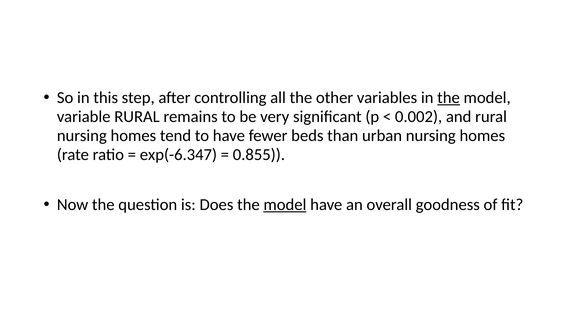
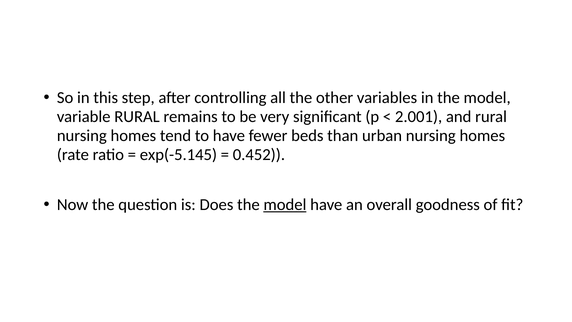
the underline: present -> none (449, 98)
0.002: 0.002 -> 2.001 (419, 117)
exp(-6.347: exp(-6.347 -> exp(-5.145 (178, 155)
0.855: 0.855 -> 0.452 (259, 155)
